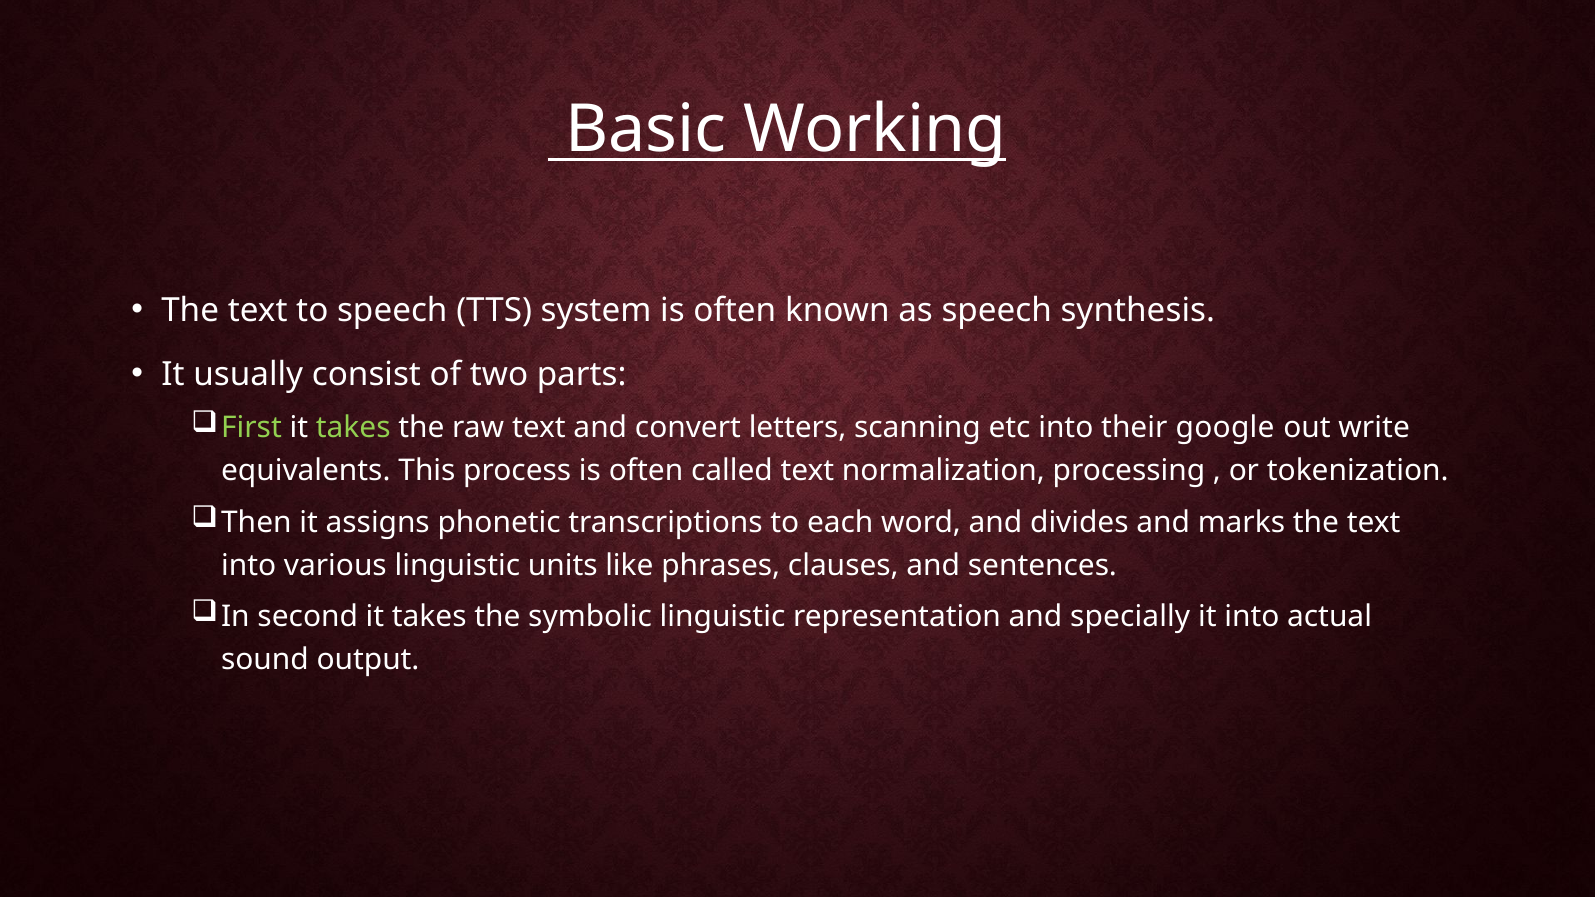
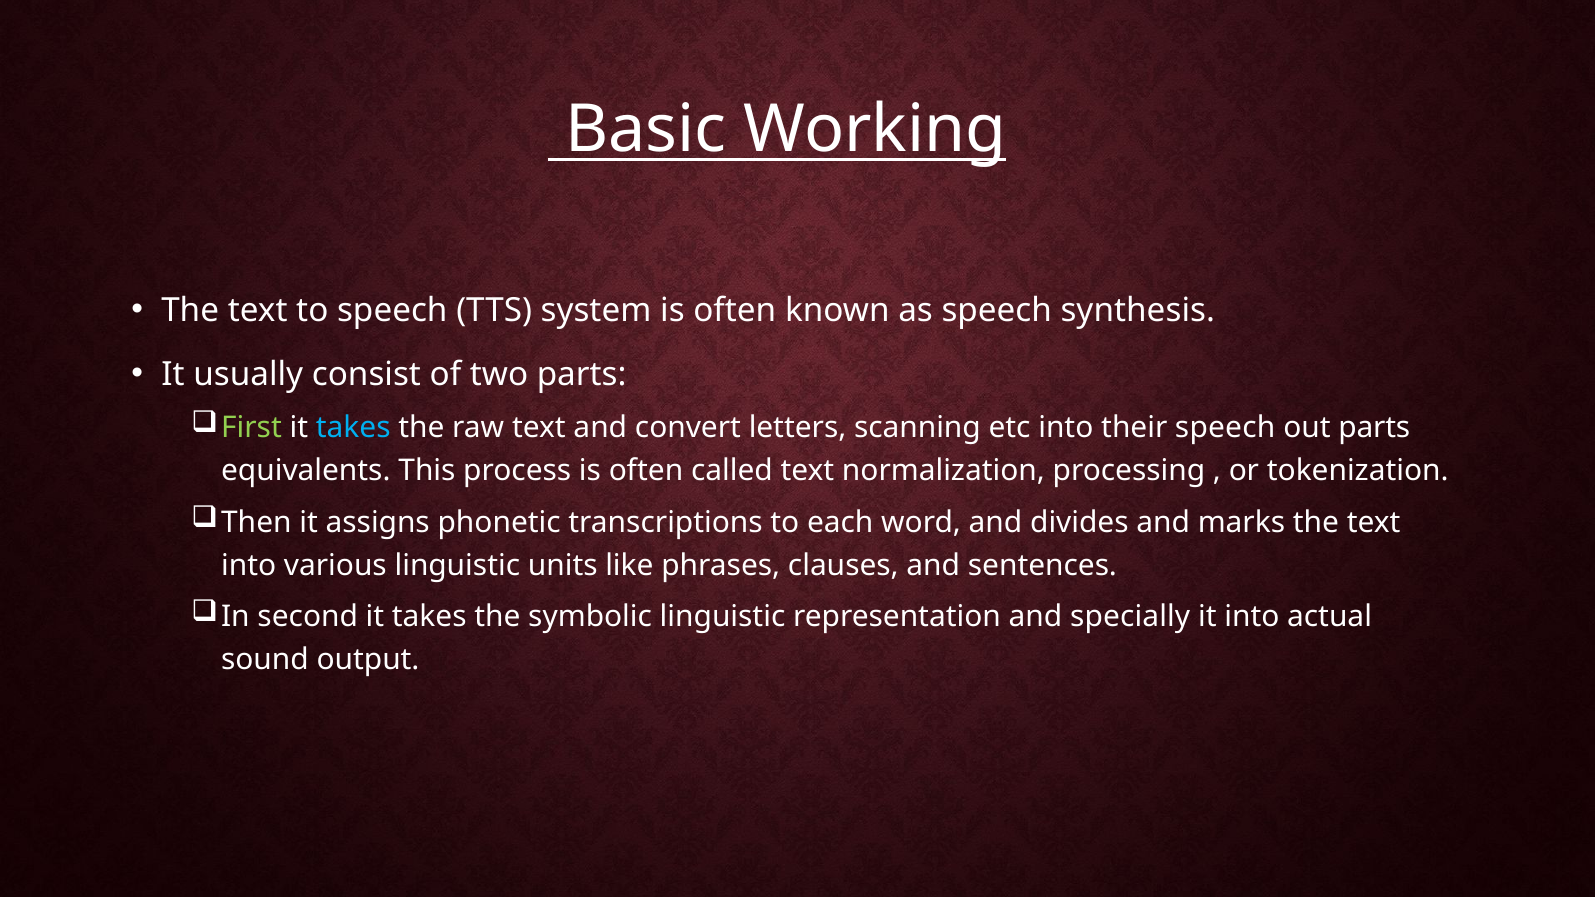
takes colour: light green -> light blue (353, 428)
their google: google -> speech (1225, 428)
out write: write -> parts (1374, 428)
